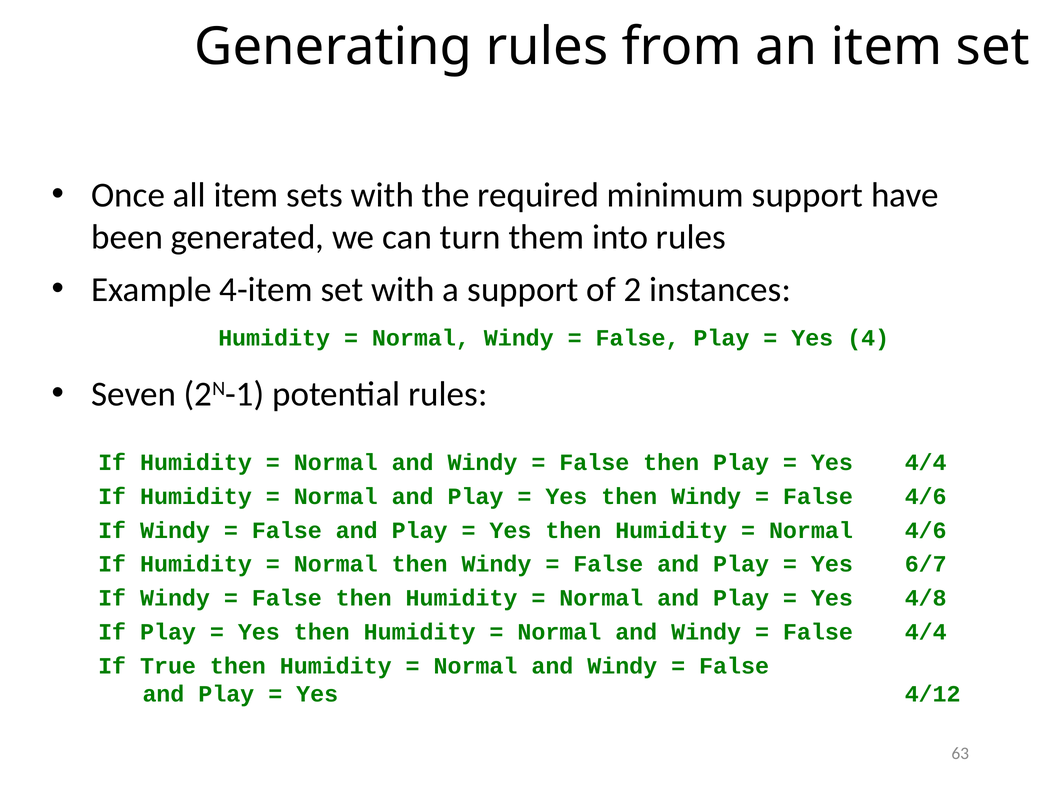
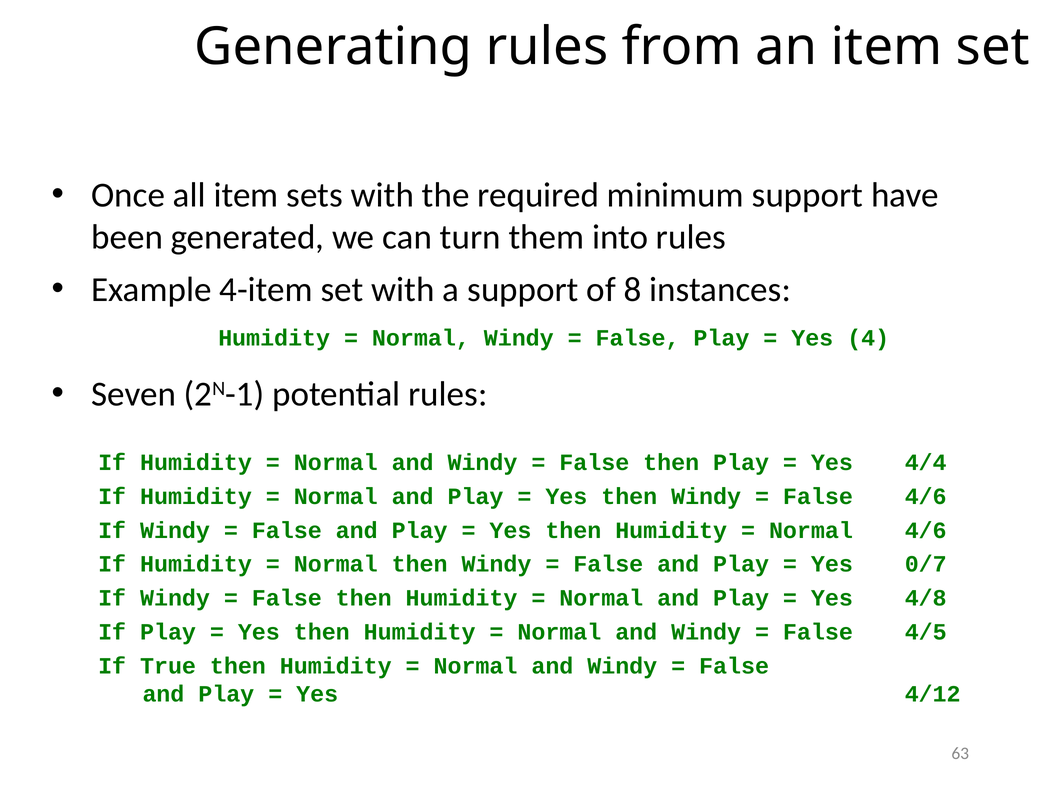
2: 2 -> 8 (633, 289)
6/7: 6/7 -> 0/7 (926, 564)
4/4: 4/4 -> 4/5 (926, 632)
